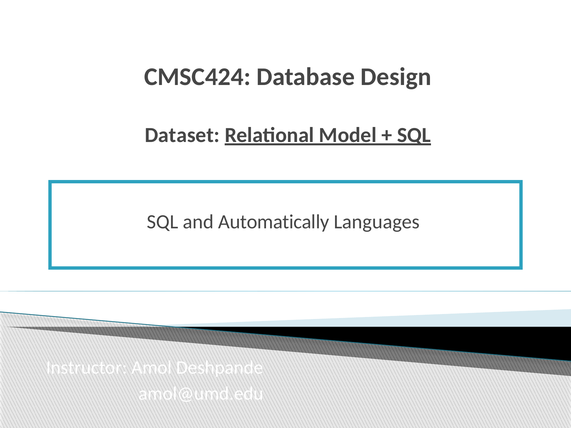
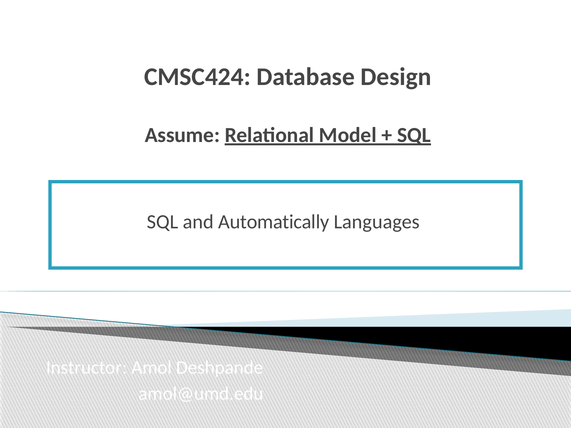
Dataset: Dataset -> Assume (182, 135)
